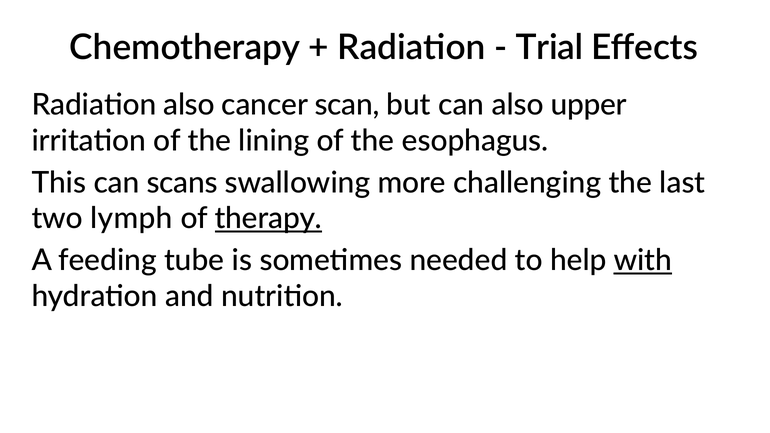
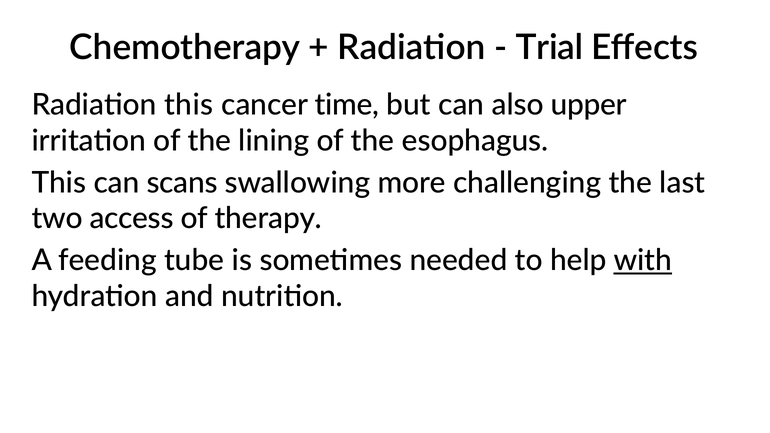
Radiation also: also -> this (189, 105)
scan: scan -> time (347, 105)
lymph: lymph -> access (132, 219)
therapy underline: present -> none (268, 219)
